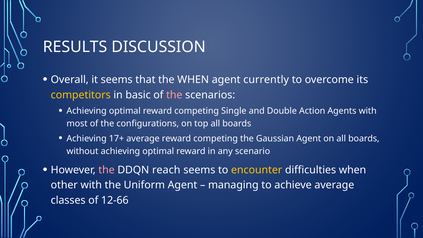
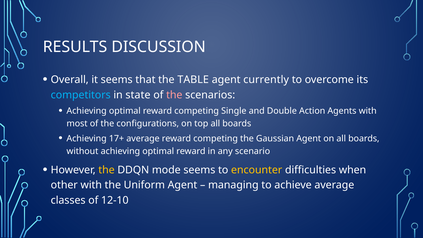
the WHEN: WHEN -> TABLE (193, 80)
competitors colour: yellow -> light blue (81, 95)
basic: basic -> state (138, 95)
the colour: pink -> yellow (107, 170)
reach: reach -> mode (166, 170)
12-66: 12-66 -> 12-10 (115, 200)
